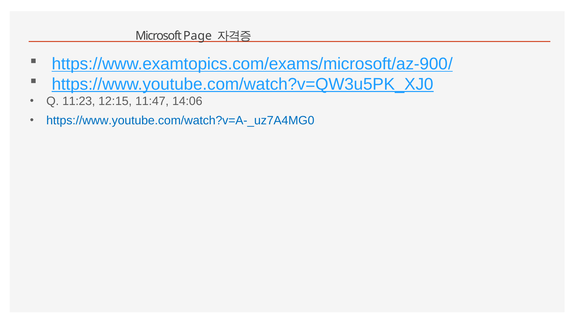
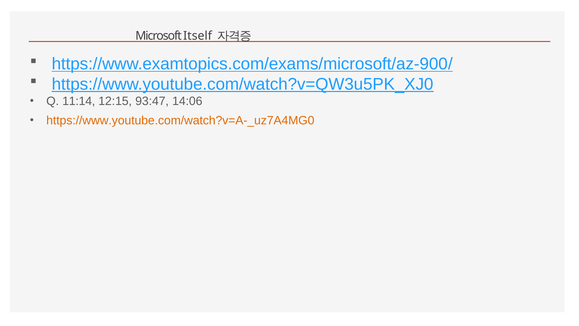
Page: Page -> Itself (198, 36)
11:23: 11:23 -> 11:14 (79, 101)
11:47: 11:47 -> 93:47 (152, 101)
https://www.youtube.com/watch?v=A-_uz7A4MG0 colour: blue -> orange (180, 120)
